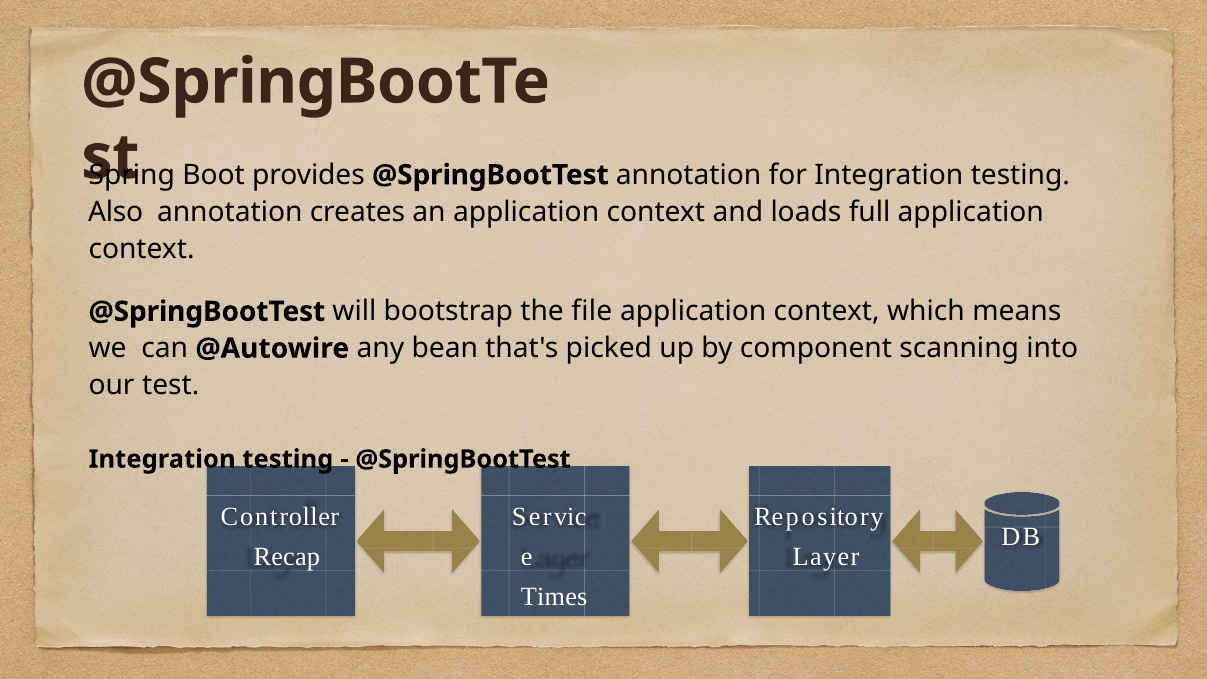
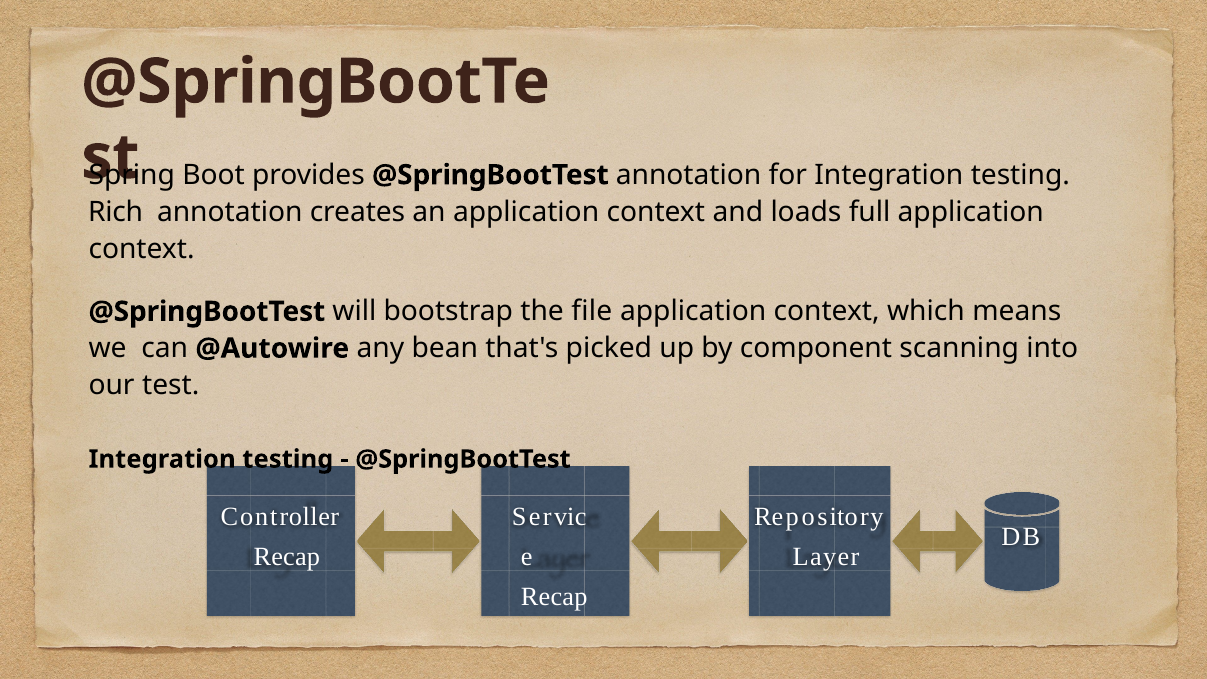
Also: Also -> Rich (116, 212)
Times: Times -> Recap (554, 597)
